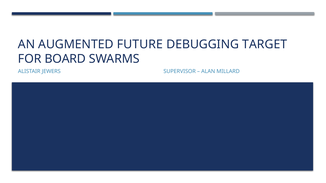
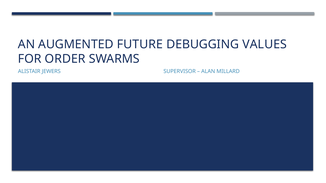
TARGET: TARGET -> VALUES (265, 44)
BOARD: BOARD -> ORDER (65, 59)
